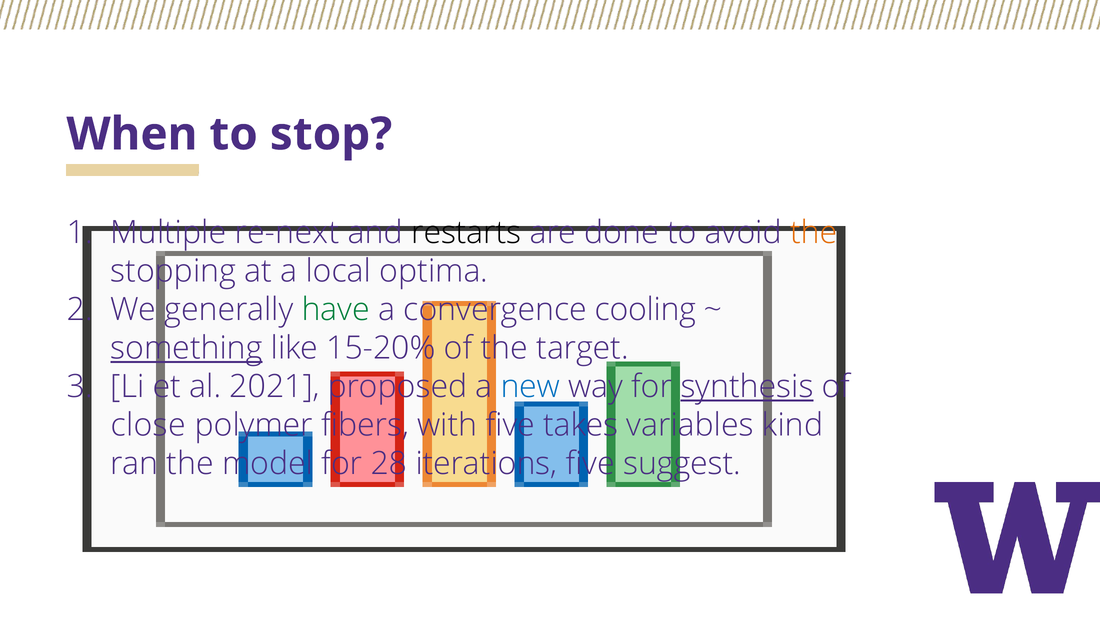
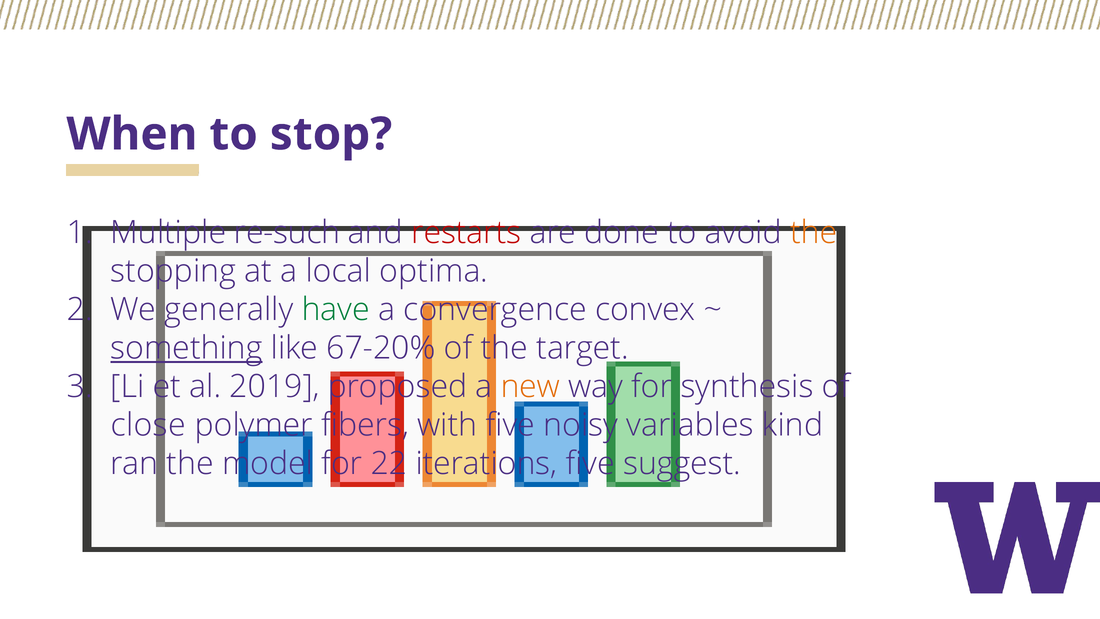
re-next: re-next -> re-such (287, 233)
restarts colour: black -> red (466, 233)
cooling: cooling -> convex (645, 310)
15-20%: 15-20% -> 67-20% (381, 348)
2021: 2021 -> 2019 (275, 387)
new colour: blue -> orange (530, 387)
synthesis underline: present -> none (747, 387)
takes: takes -> noisy (581, 425)
28: 28 -> 22 (389, 464)
